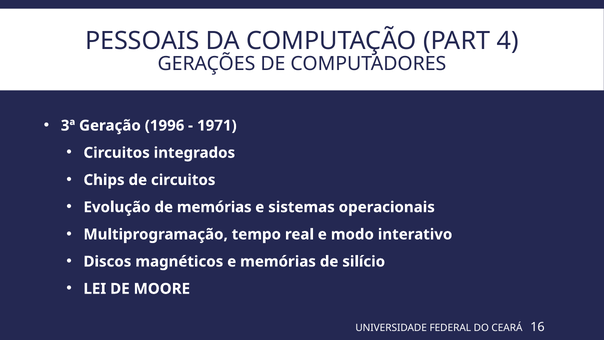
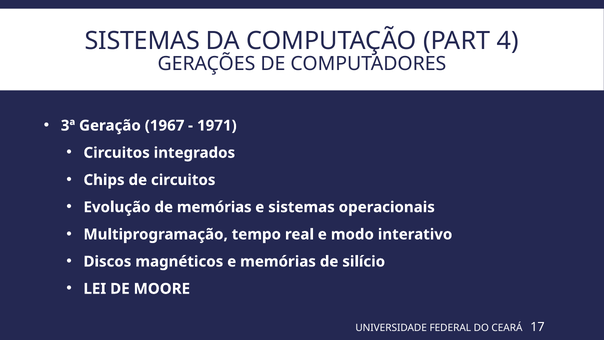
PESSOAIS: PESSOAIS -> SISTEMAS (142, 41)
1996: 1996 -> 1967 (165, 126)
16: 16 -> 17 (538, 327)
